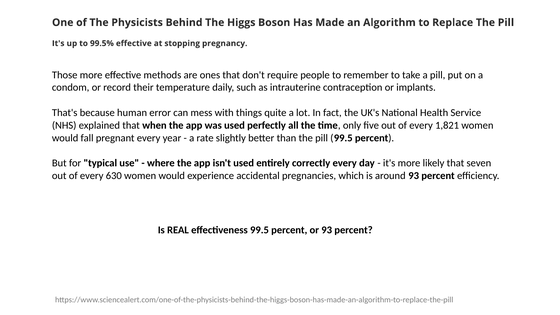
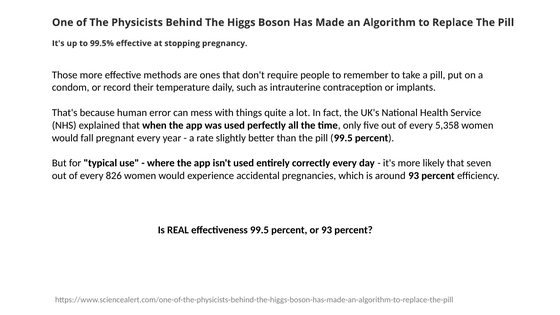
1,821: 1,821 -> 5,358 (447, 125)
630: 630 -> 826 (114, 176)
